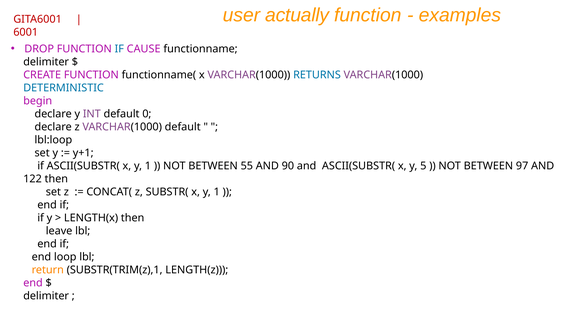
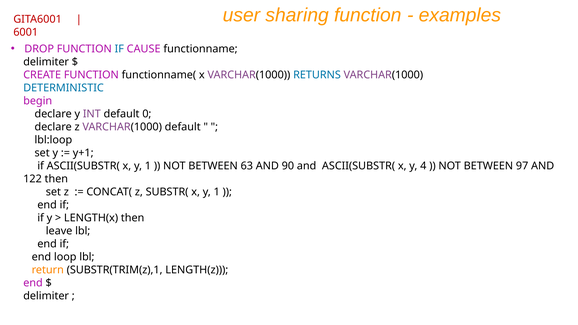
actually: actually -> sharing (297, 15)
55: 55 -> 63 (247, 166)
5: 5 -> 4 (423, 166)
